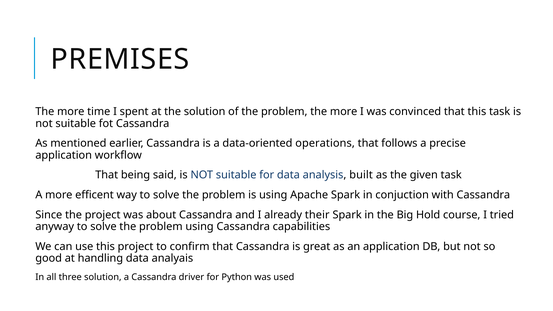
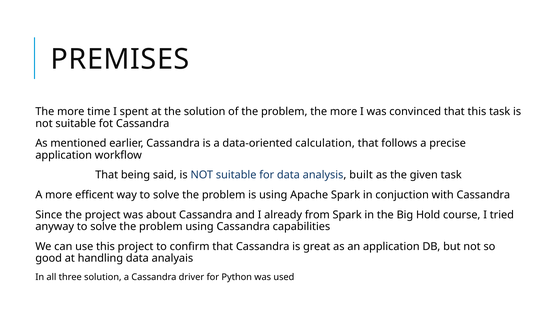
operations: operations -> calculation (325, 143)
their: their -> from (317, 215)
